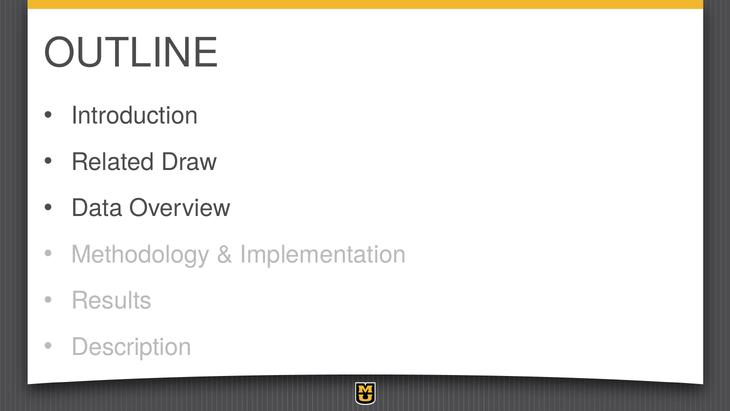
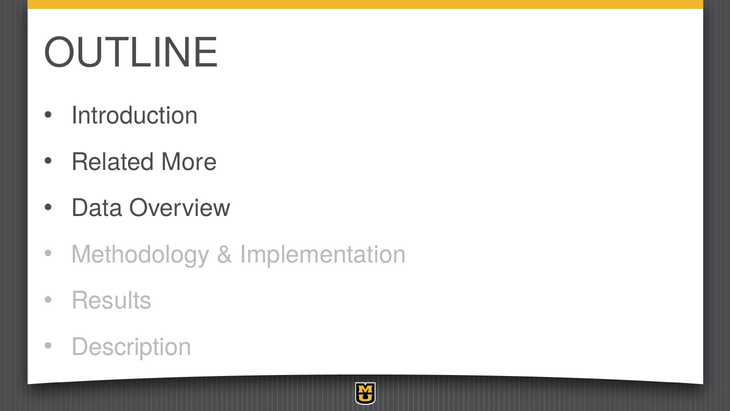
Draw: Draw -> More (189, 162)
